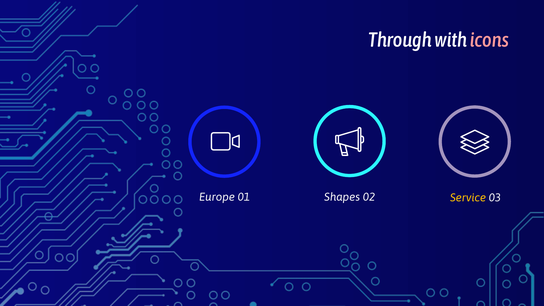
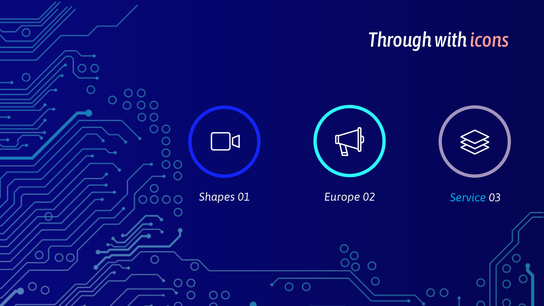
Europe: Europe -> Shapes (217, 197)
Shapes: Shapes -> Europe (342, 197)
Service colour: yellow -> light blue (468, 198)
